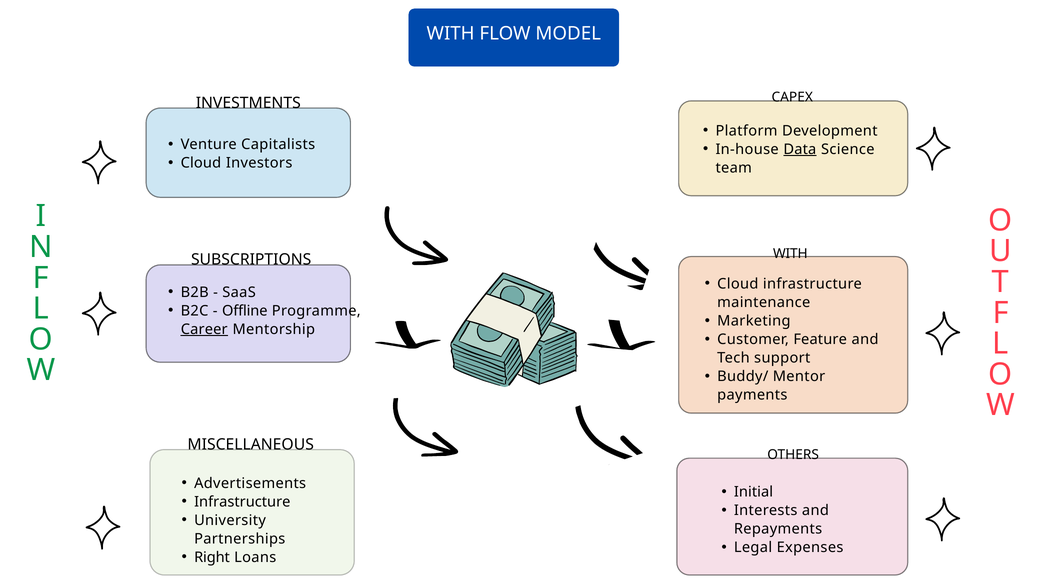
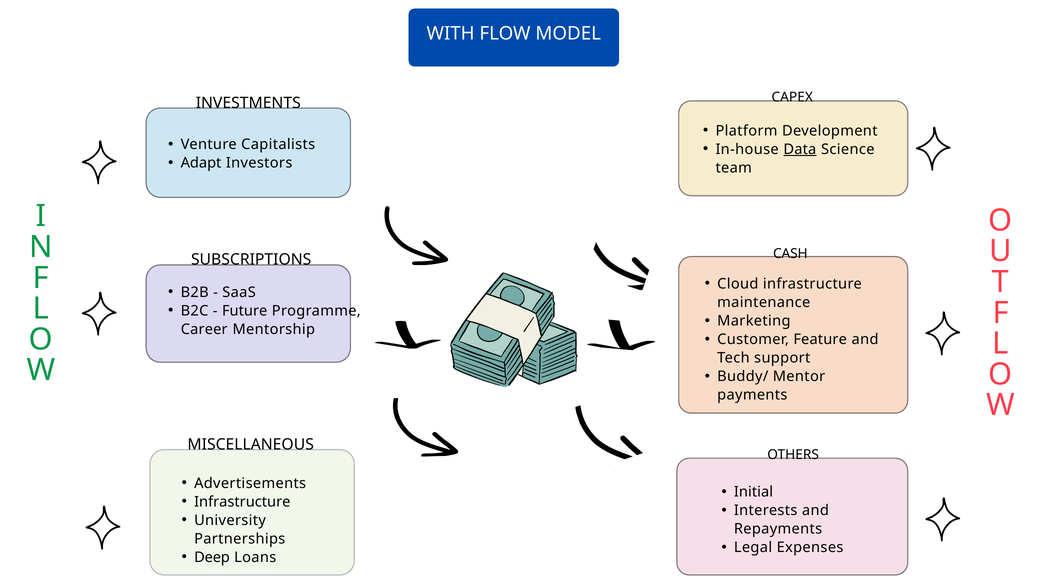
Cloud: Cloud -> Adapt (201, 163)
WITH: WITH -> CASH (790, 254)
Offline: Offline -> Future (245, 311)
Career underline: present -> none (204, 329)
Right: Right -> Deep (212, 557)
